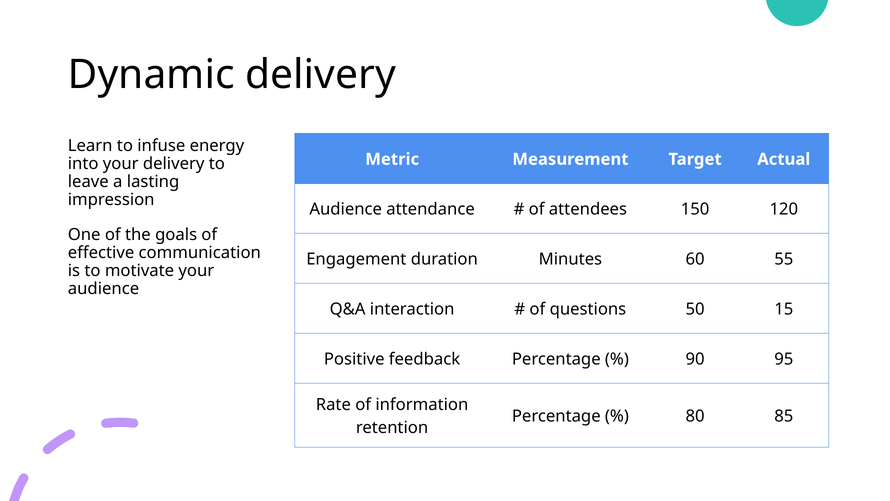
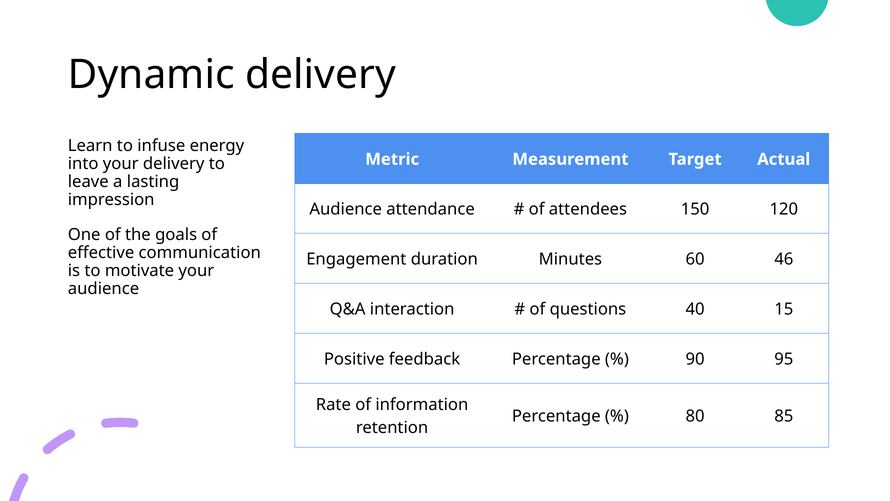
55: 55 -> 46 (784, 259)
50: 50 -> 40 (695, 309)
